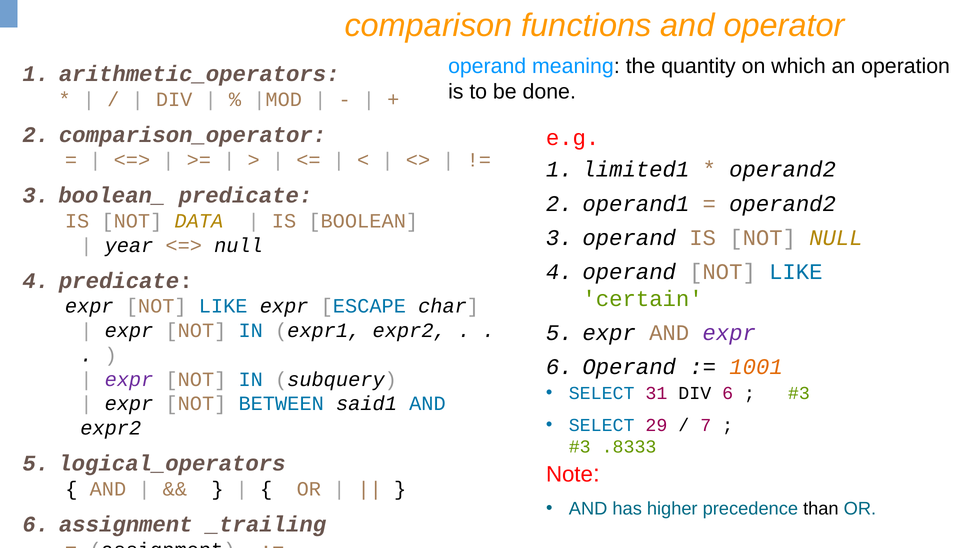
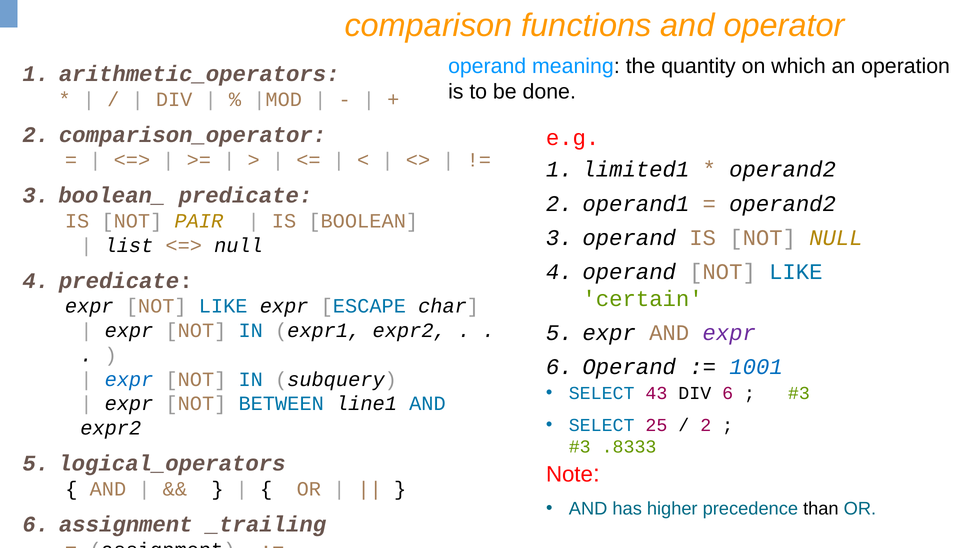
DATA: DATA -> PAIR (199, 221)
year: year -> list (129, 245)
1001 colour: orange -> blue (756, 367)
expr colour: purple -> blue (129, 379)
31: 31 -> 43 (656, 393)
said1: said1 -> line1 (366, 404)
29: 29 -> 25 (656, 425)
7: 7 -> 2 (706, 425)
